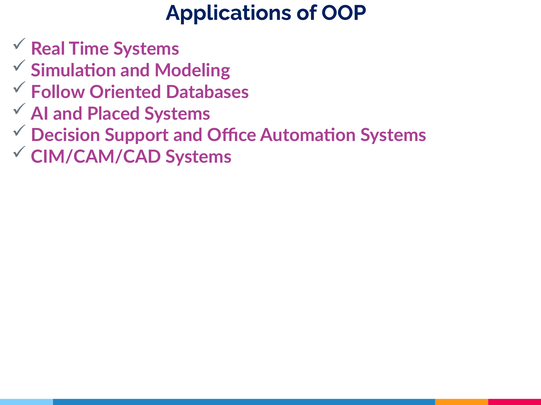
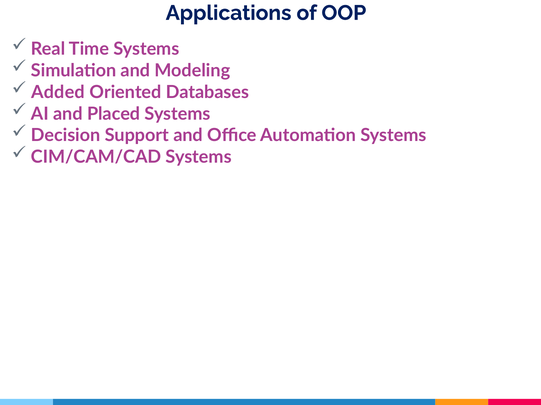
Follow: Follow -> Added (58, 92)
